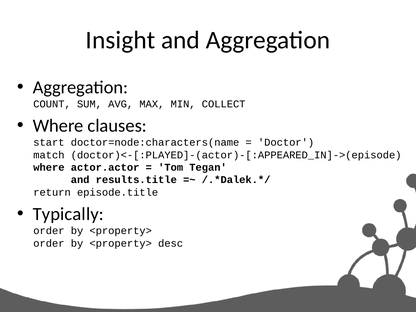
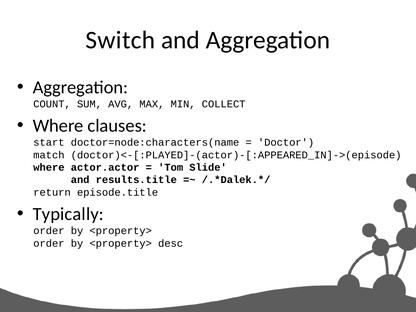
Insight: Insight -> Switch (120, 40)
Tegan: Tegan -> Slide (208, 167)
